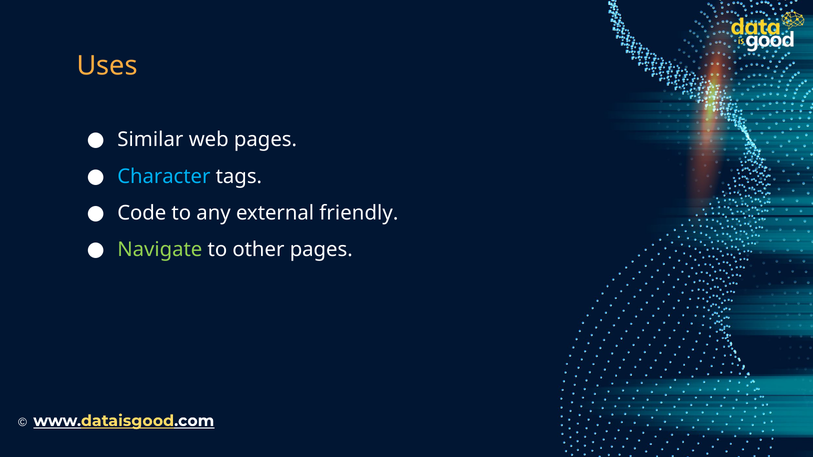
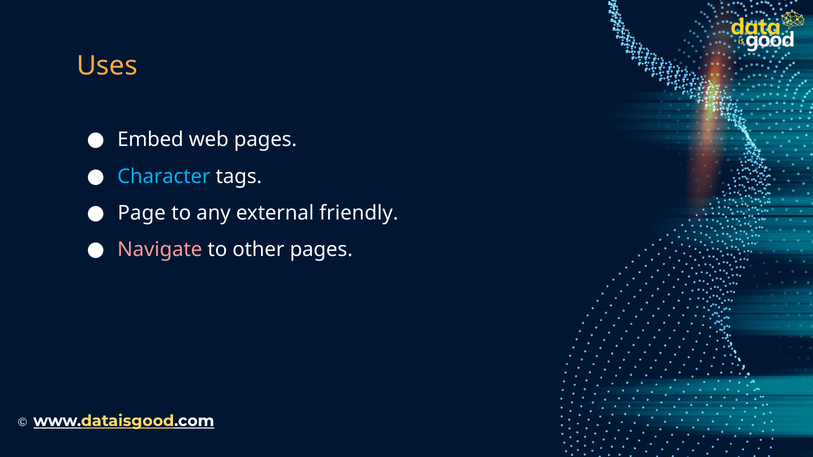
Similar: Similar -> Embed (150, 140)
Code: Code -> Page (142, 213)
Navigate colour: light green -> pink (160, 250)
